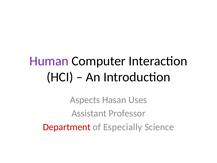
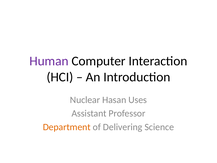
Aspects: Aspects -> Nuclear (85, 100)
Department colour: red -> orange (67, 127)
Especially: Especially -> Delivering (123, 127)
